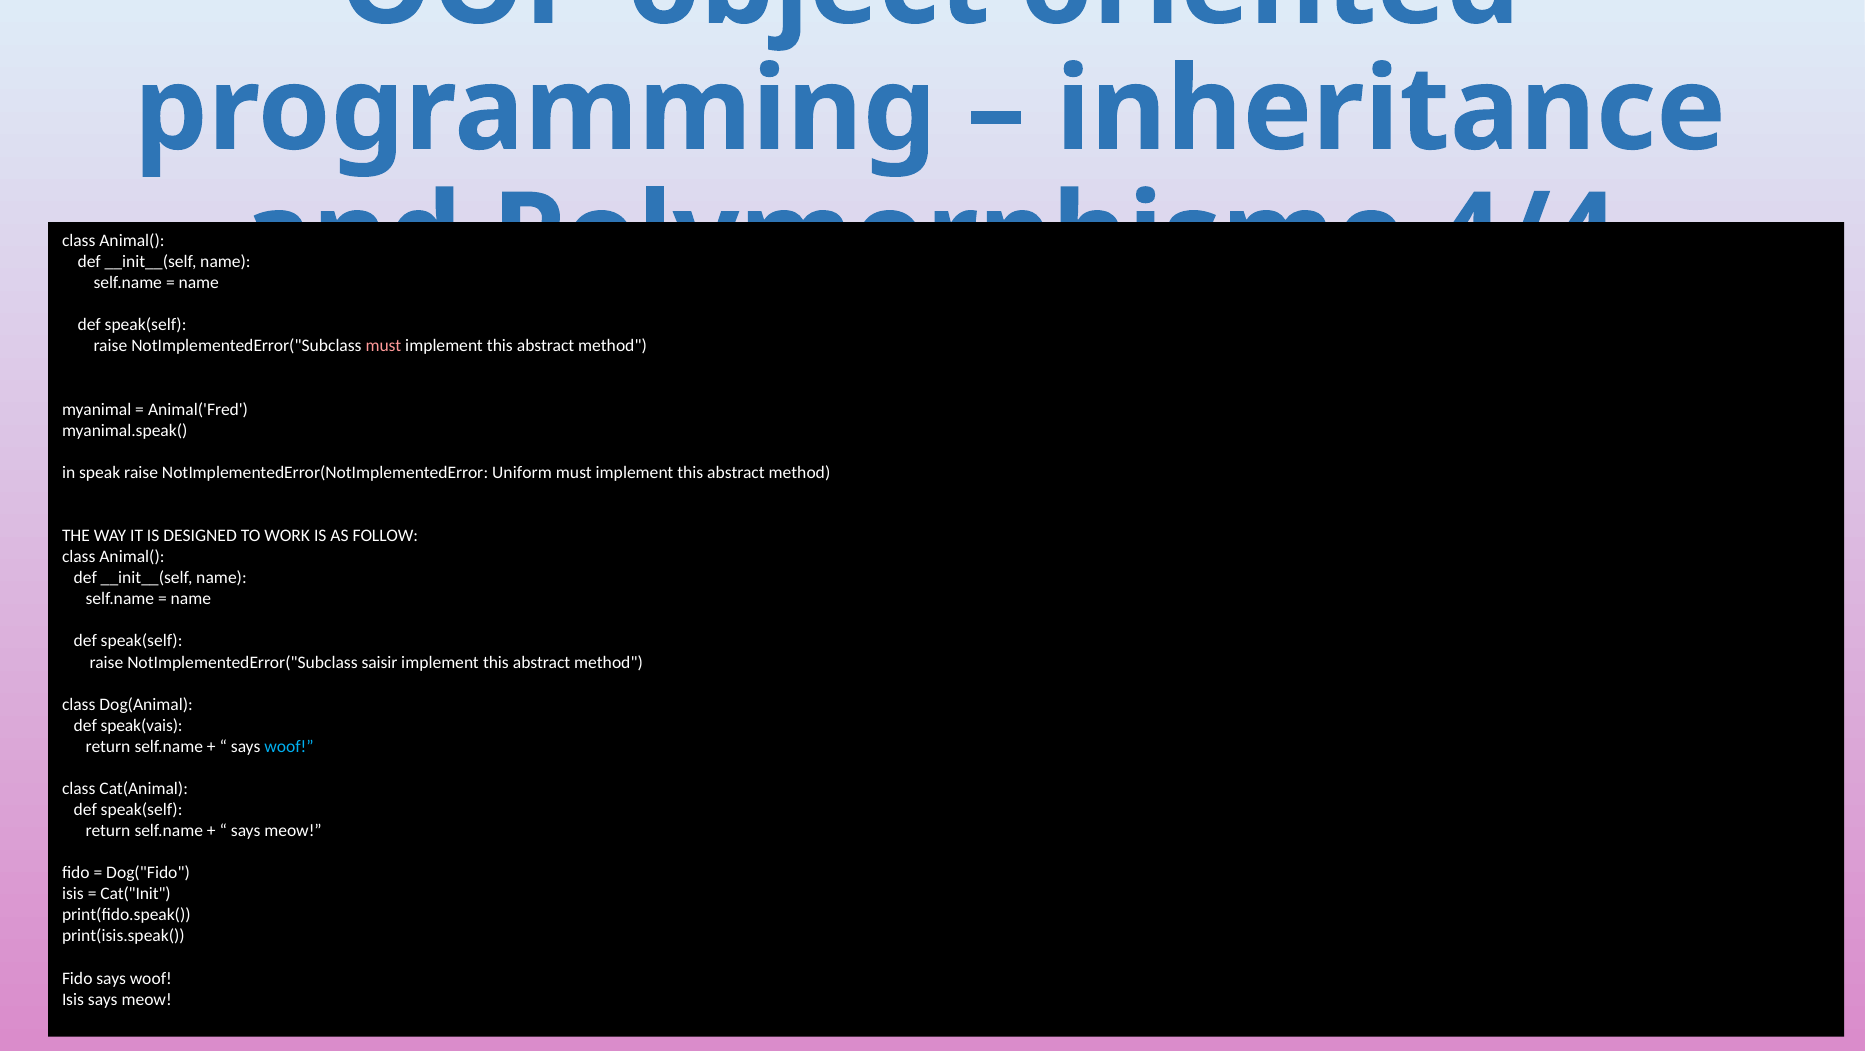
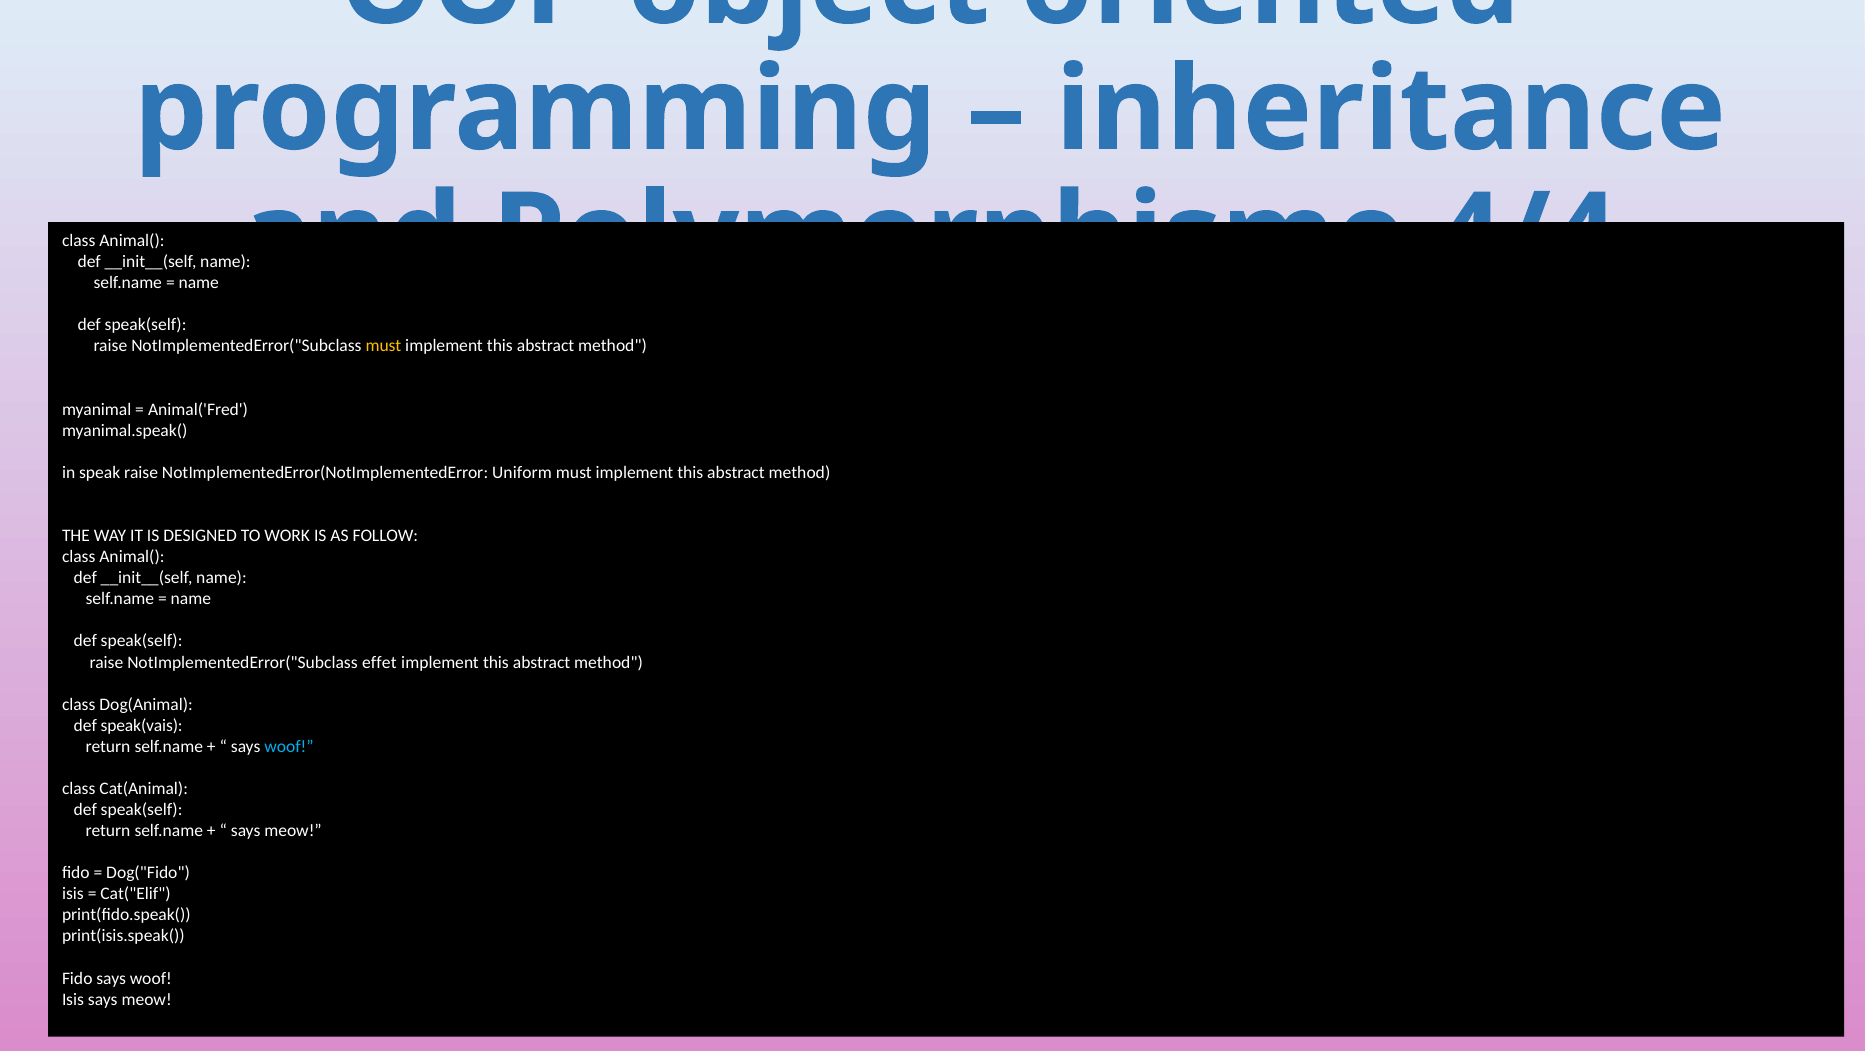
must colour: pink -> yellow (384, 346)
saisir: saisir -> effet (379, 662)
Cat("Init: Cat("Init -> Cat("Elif (135, 894)
